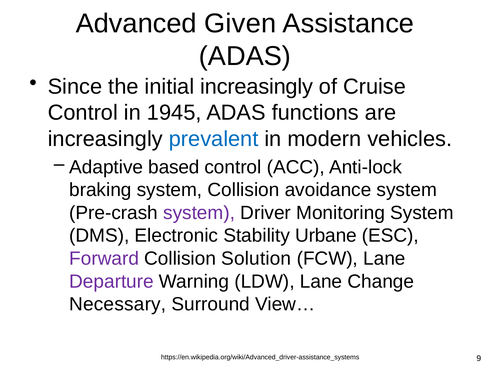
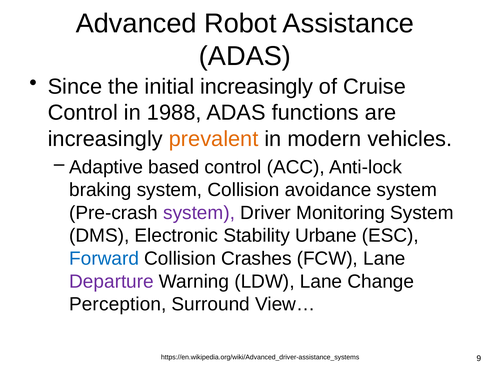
Given: Given -> Robot (240, 24)
1945: 1945 -> 1988 (174, 113)
prevalent colour: blue -> orange (214, 139)
Forward colour: purple -> blue (104, 258)
Solution: Solution -> Crashes (256, 258)
Necessary: Necessary -> Perception (118, 304)
